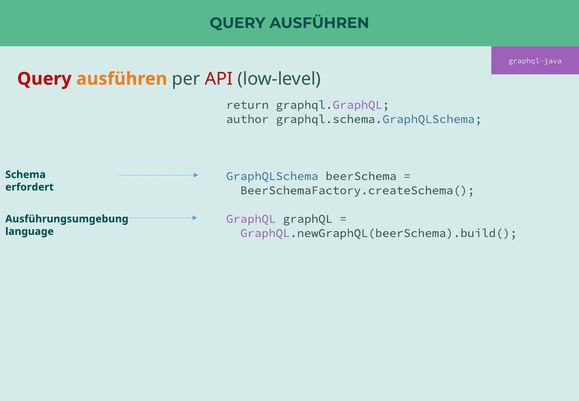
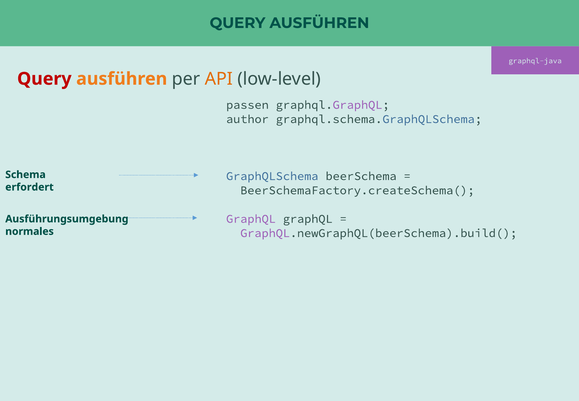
API colour: red -> orange (219, 79)
return: return -> passen (247, 105)
language: language -> normales (30, 231)
